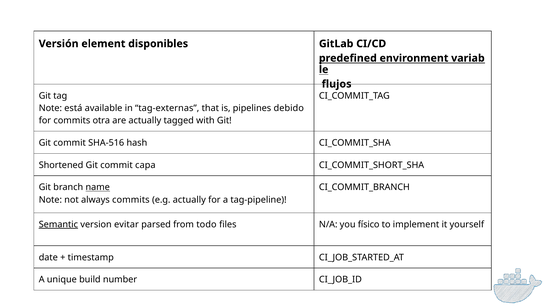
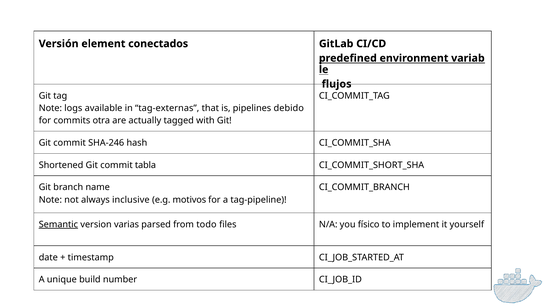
disponibles: disponibles -> conectados (158, 44)
está: está -> logs (73, 108)
SHA-516: SHA-516 -> SHA-246 (106, 143)
capa: capa -> tabla (145, 165)
name underline: present -> none (98, 187)
always commits: commits -> inclusive (131, 200)
e.g actually: actually -> motivos (189, 200)
evitar: evitar -> varias (127, 225)
